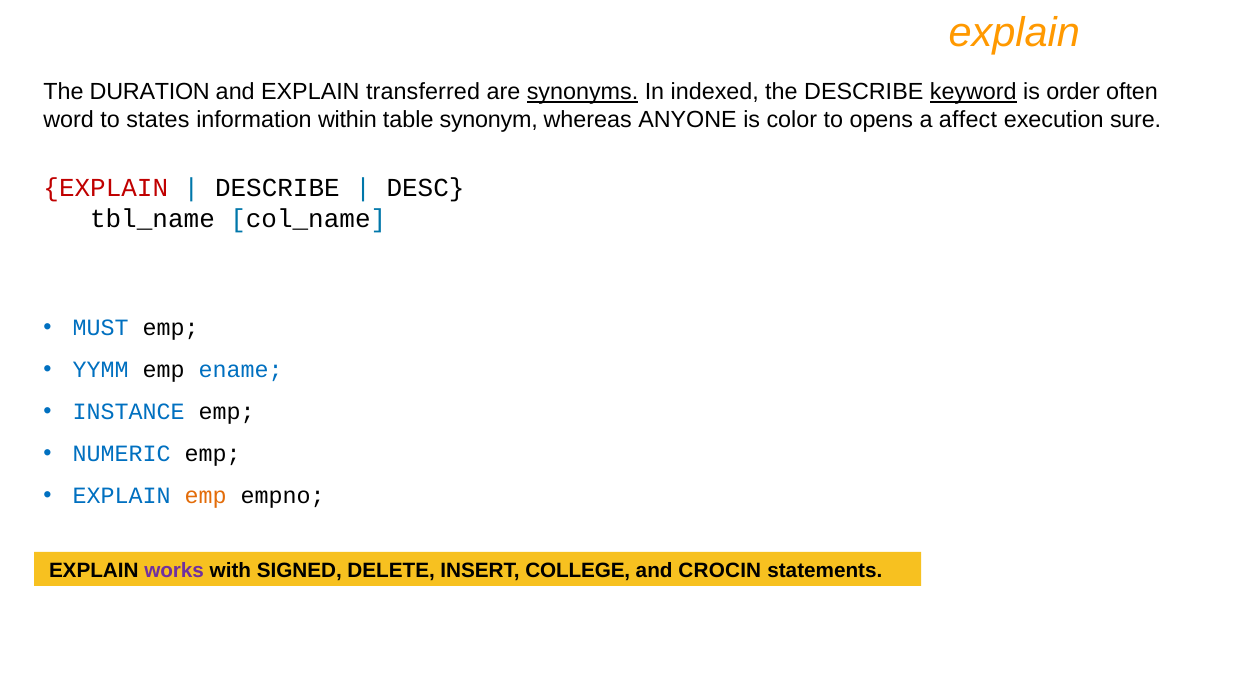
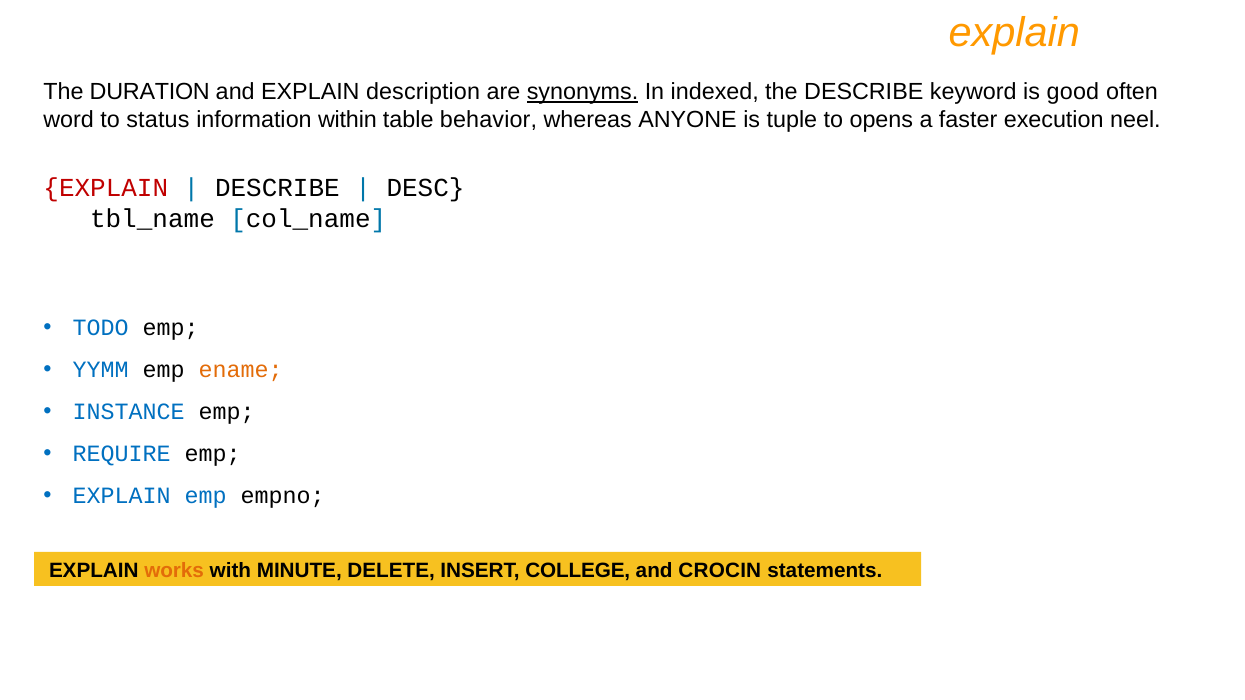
transferred: transferred -> description (423, 92)
keyword underline: present -> none (973, 92)
order: order -> good (1073, 92)
states: states -> status (158, 120)
synonym: synonym -> behavior (489, 120)
color: color -> tuple (792, 120)
affect: affect -> faster (968, 120)
sure: sure -> neel (1135, 120)
MUST: MUST -> TODO (101, 328)
ename colour: blue -> orange (241, 370)
NUMERIC: NUMERIC -> REQUIRE (122, 454)
emp colour: orange -> blue (206, 496)
works colour: purple -> orange (174, 571)
SIGNED: SIGNED -> MINUTE (299, 571)
